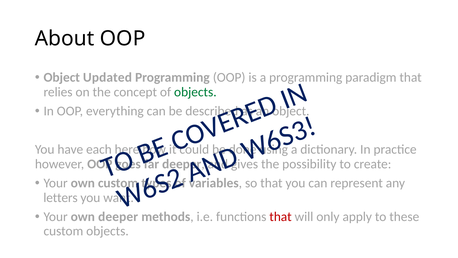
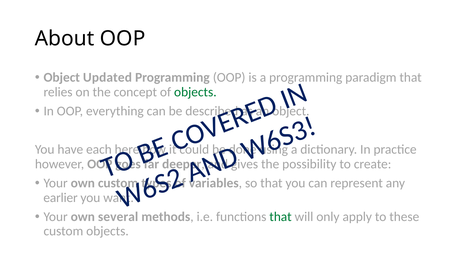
letters: letters -> earlier (61, 197)
own deeper: deeper -> several (118, 216)
that colour: red -> green (281, 216)
